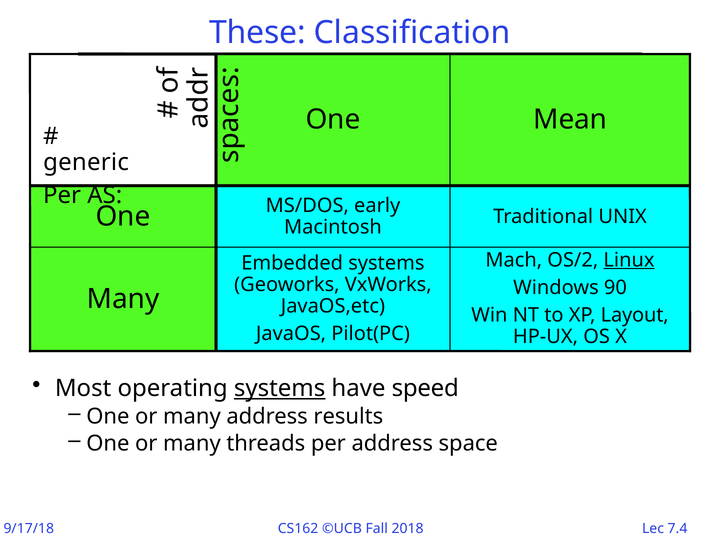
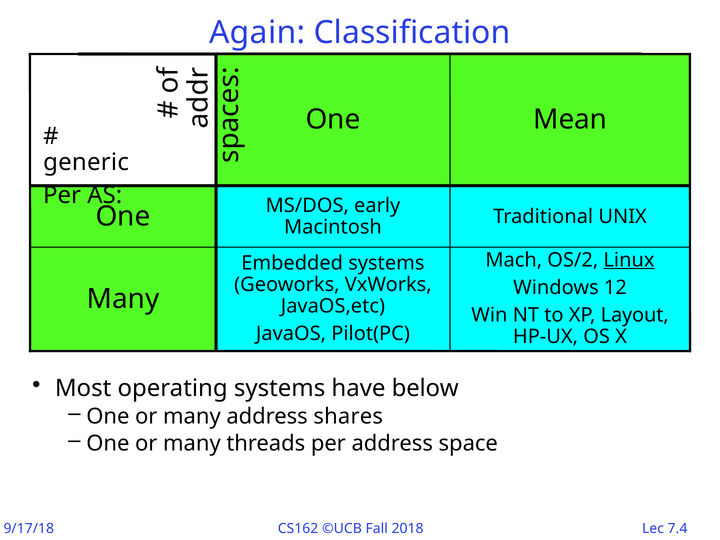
These: These -> Again (257, 33)
90: 90 -> 12 (615, 288)
systems underline: present -> none (280, 388)
speed: speed -> below (425, 388)
results: results -> shares (348, 416)
